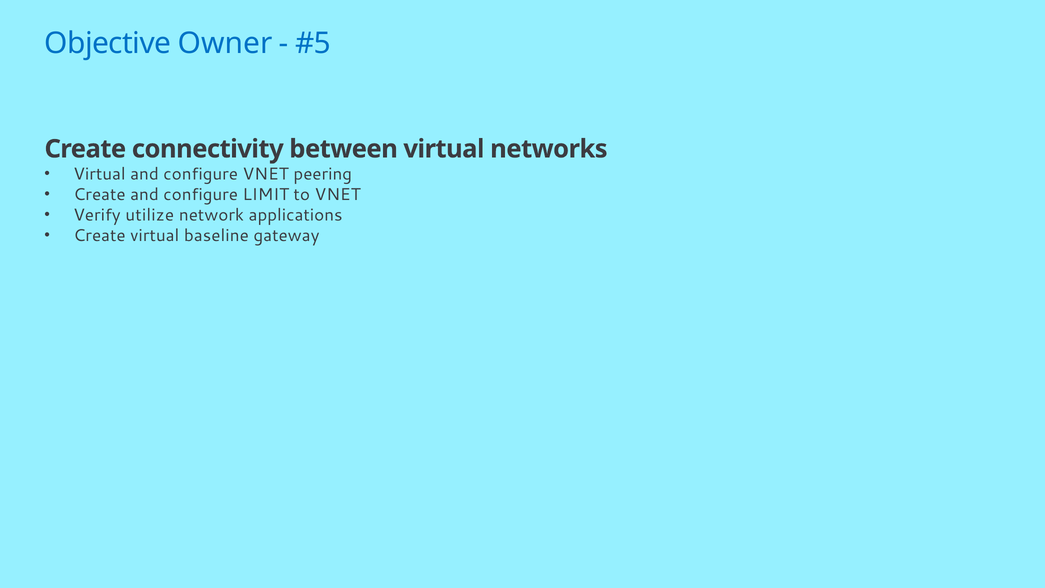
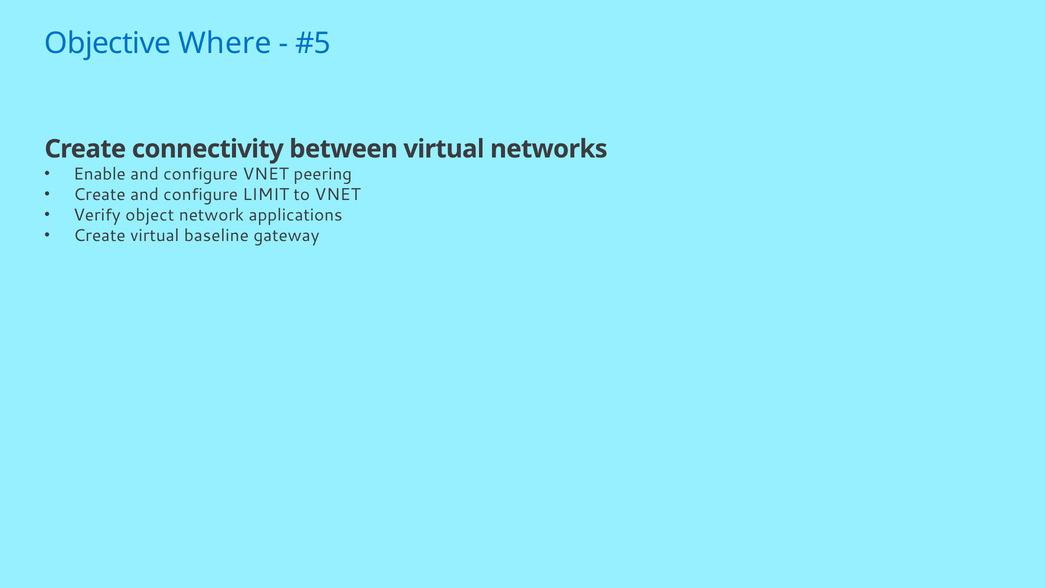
Owner: Owner -> Where (225, 43)
Virtual: Virtual -> Enable (100, 174)
utilize: utilize -> object (150, 215)
